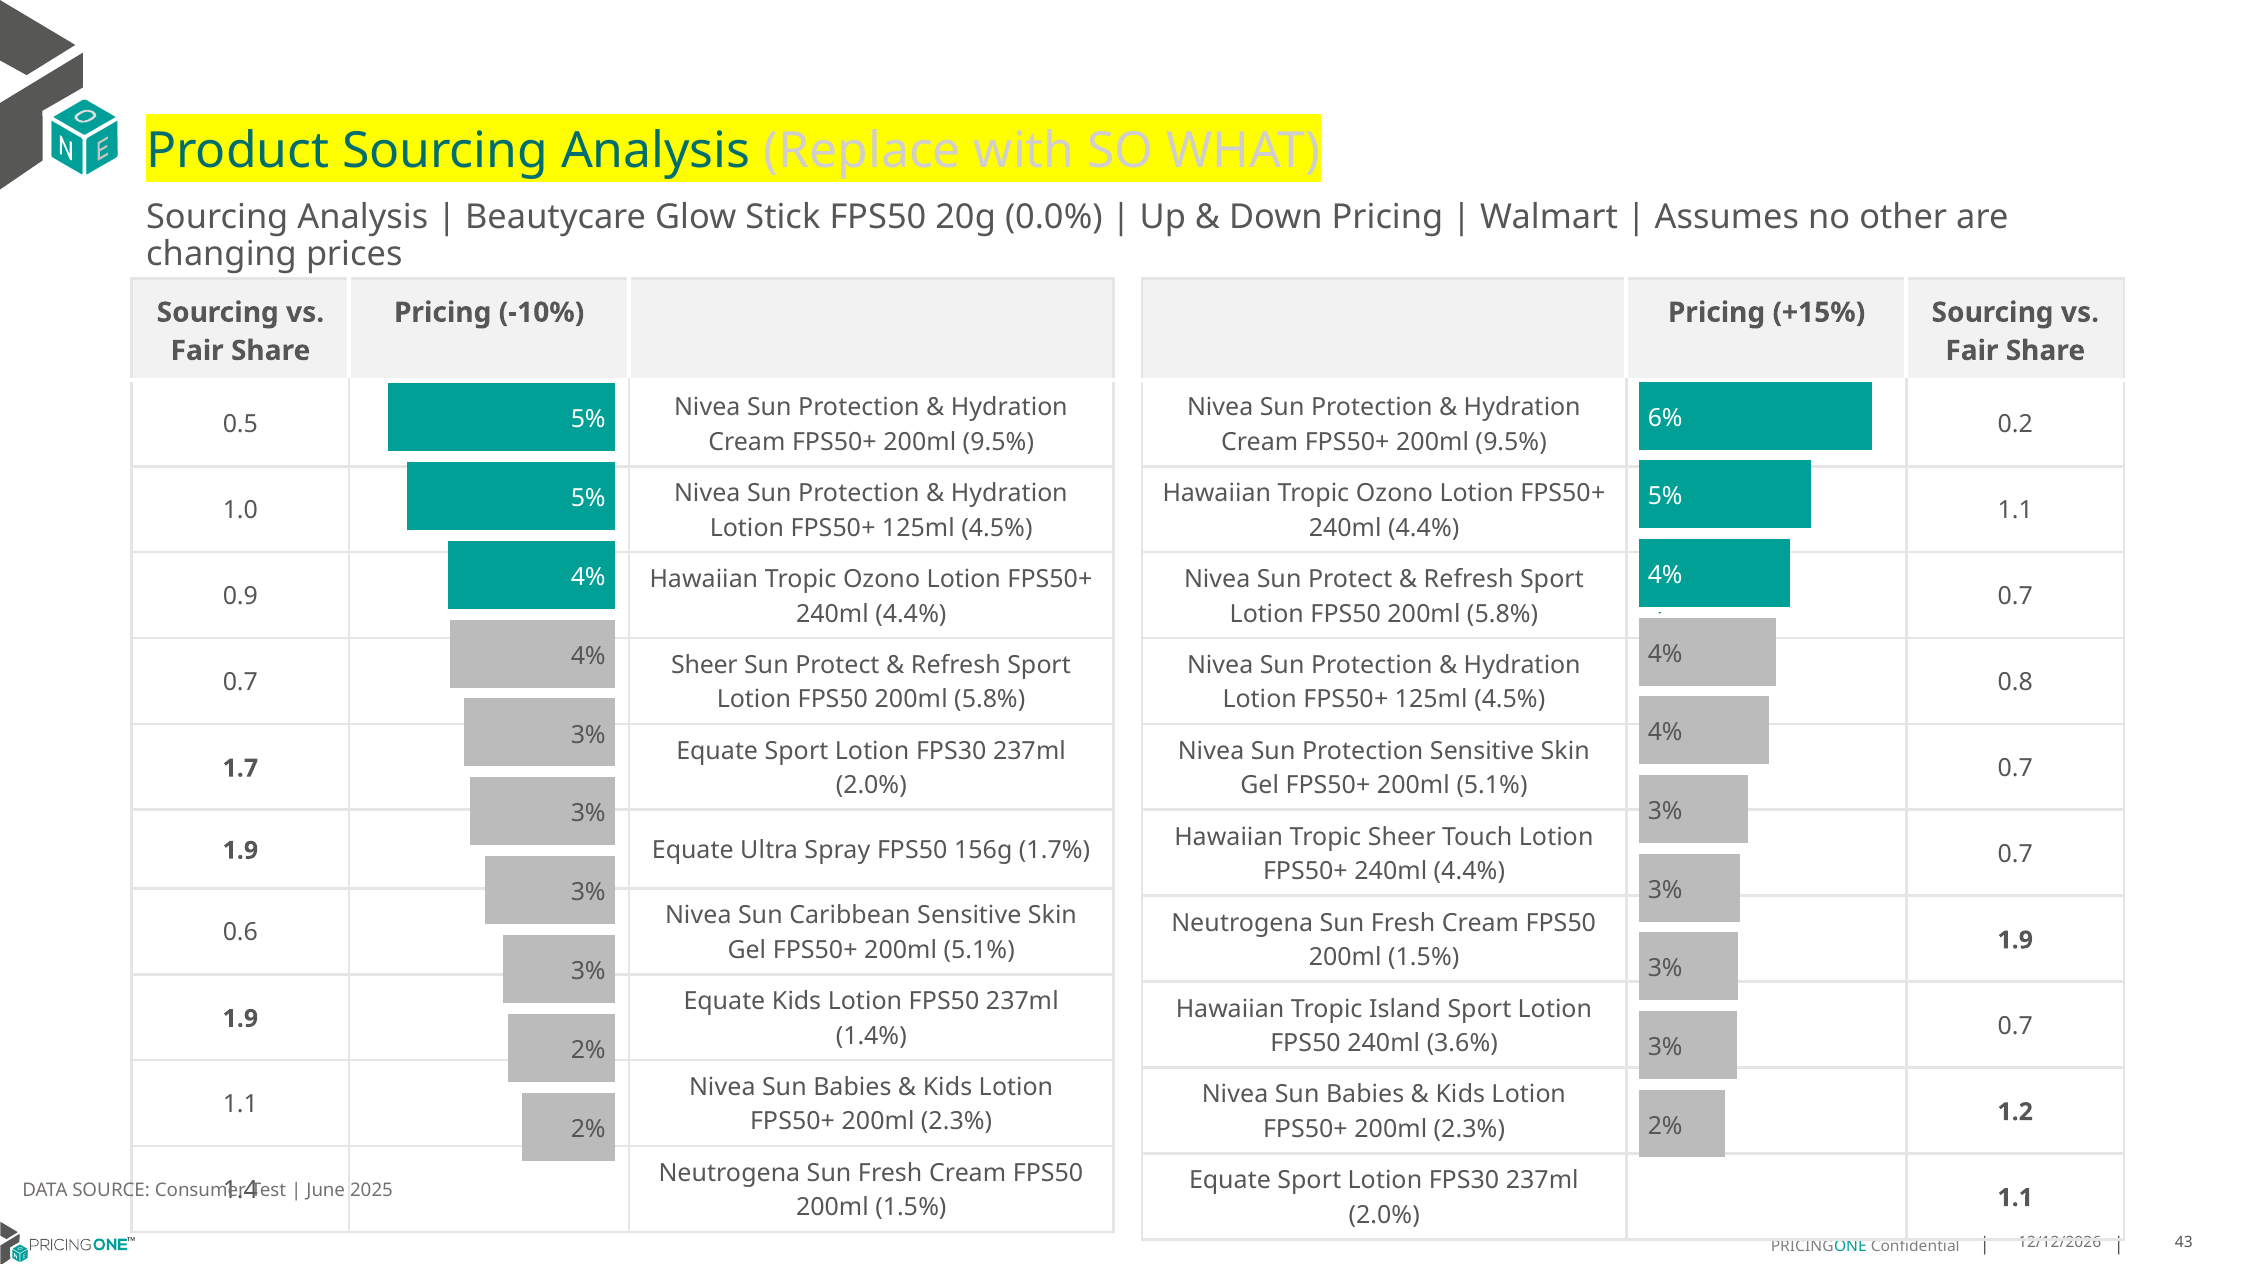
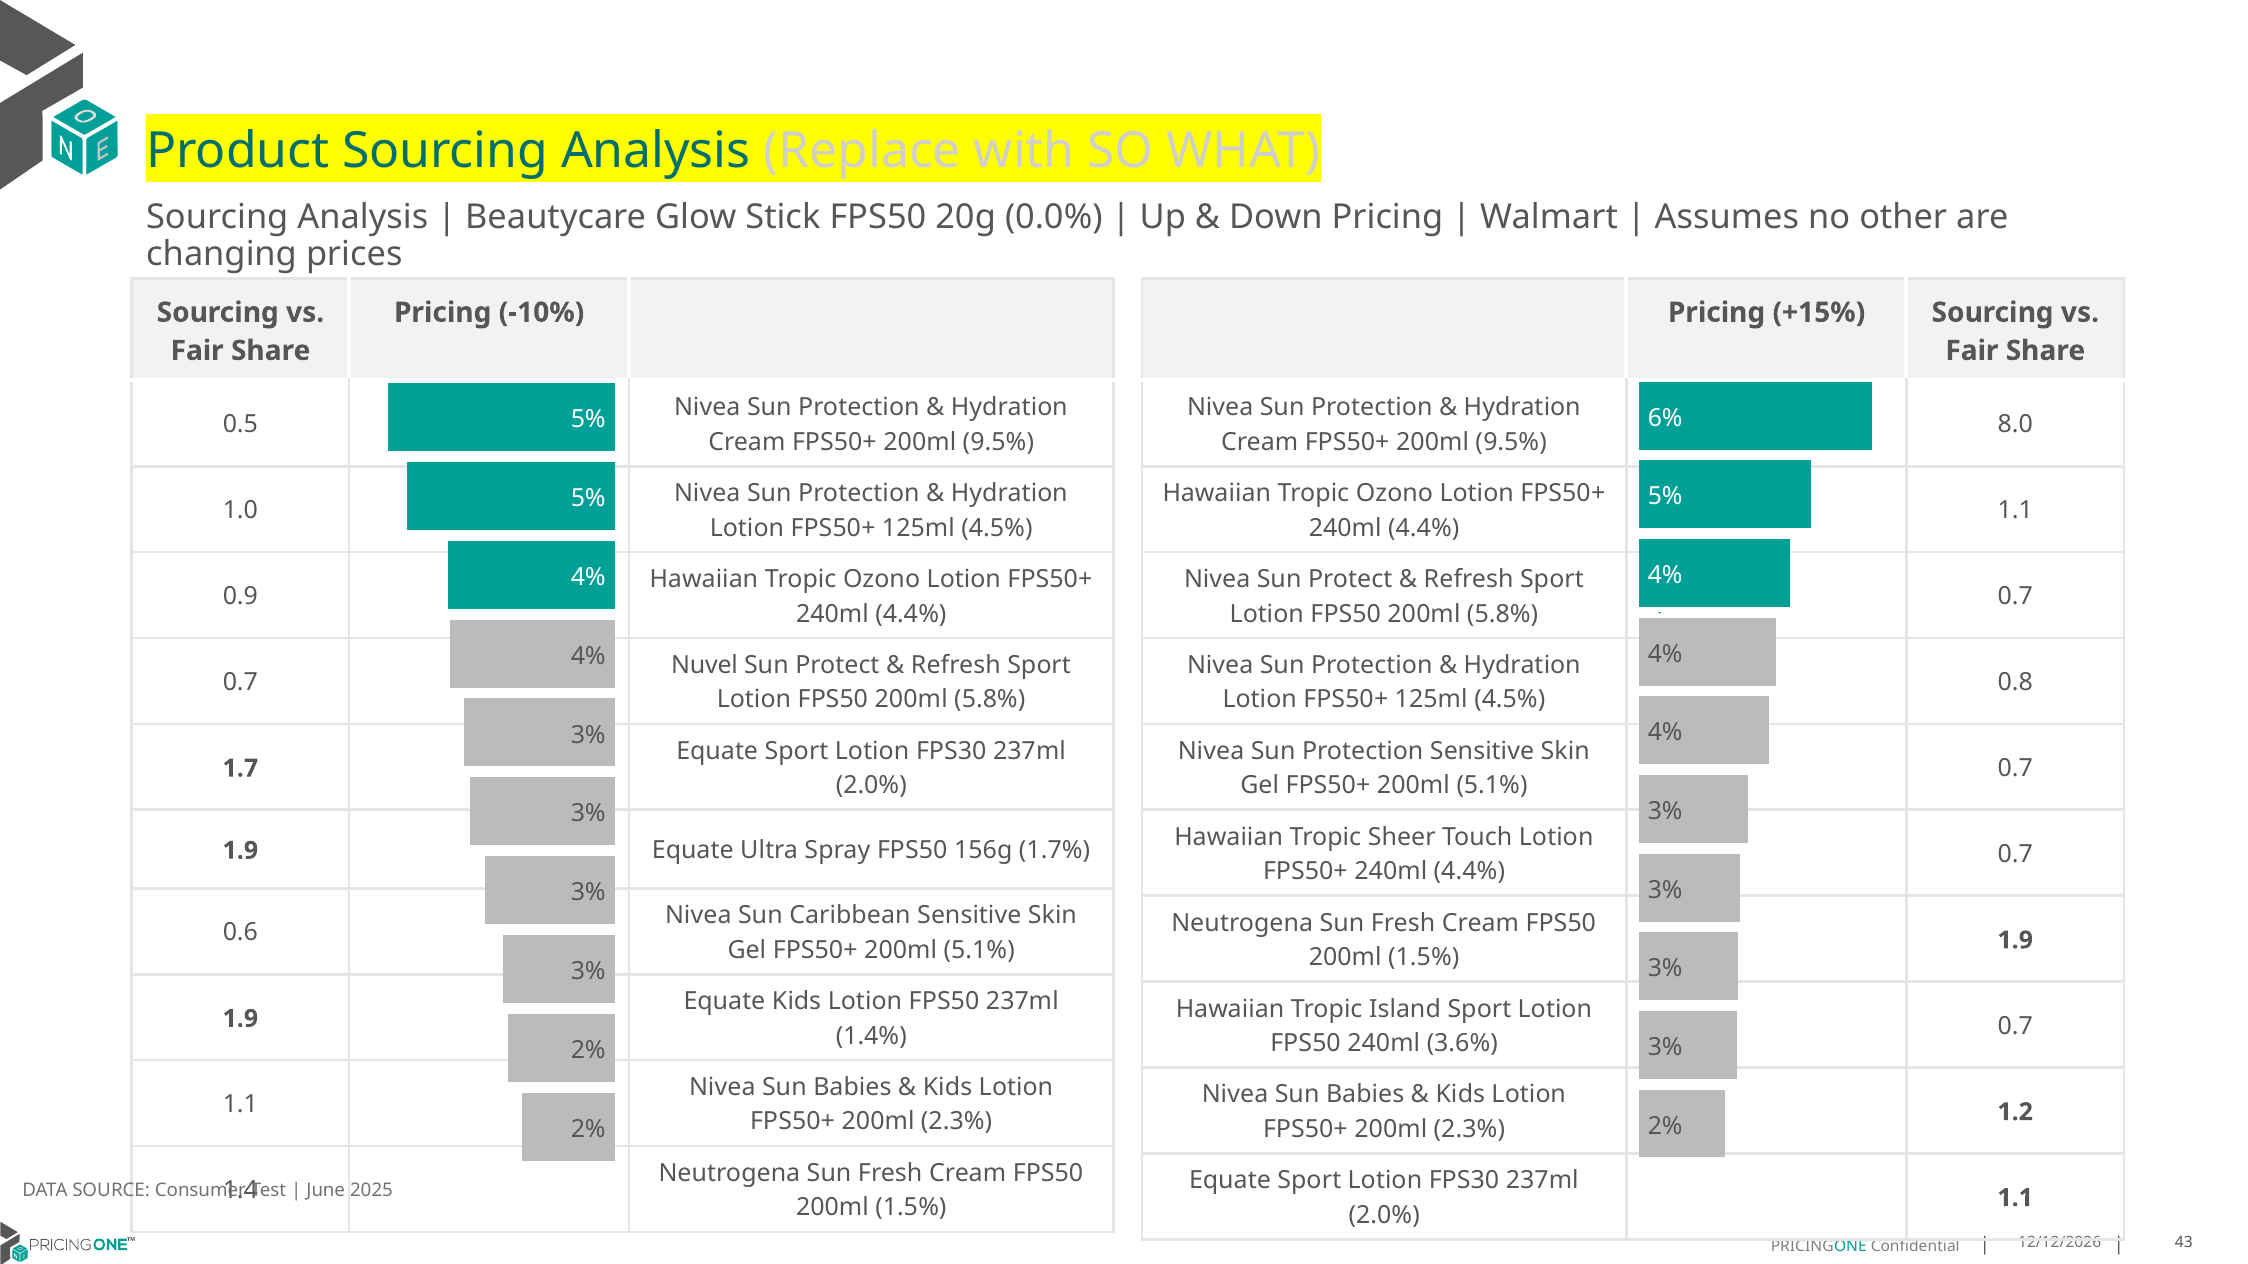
0.2: 0.2 -> 8.0 (2015, 425)
Sheer: Sheer -> Nuvel (705, 665)
